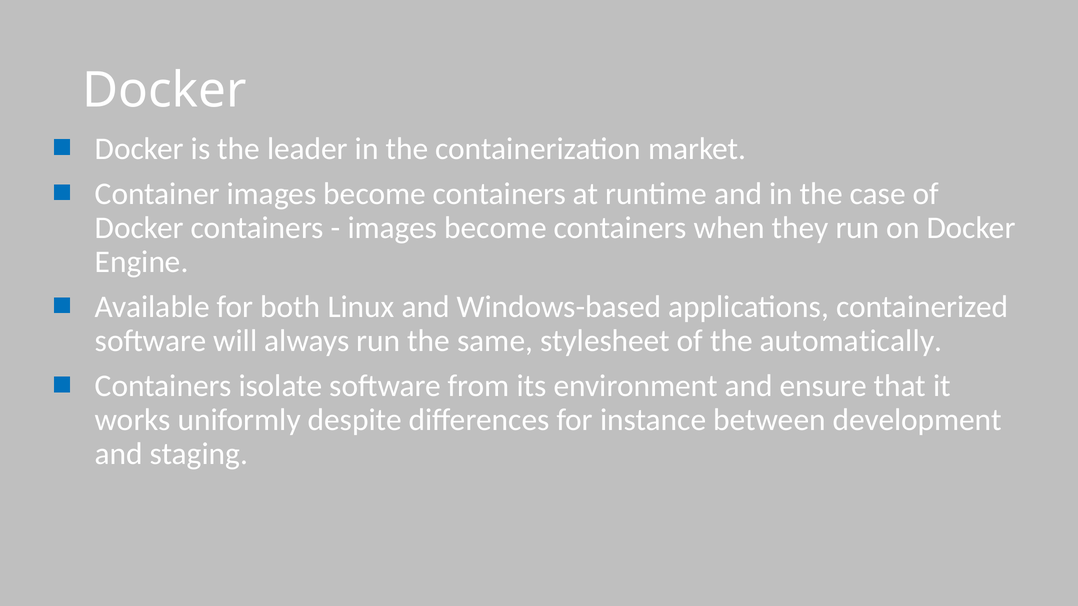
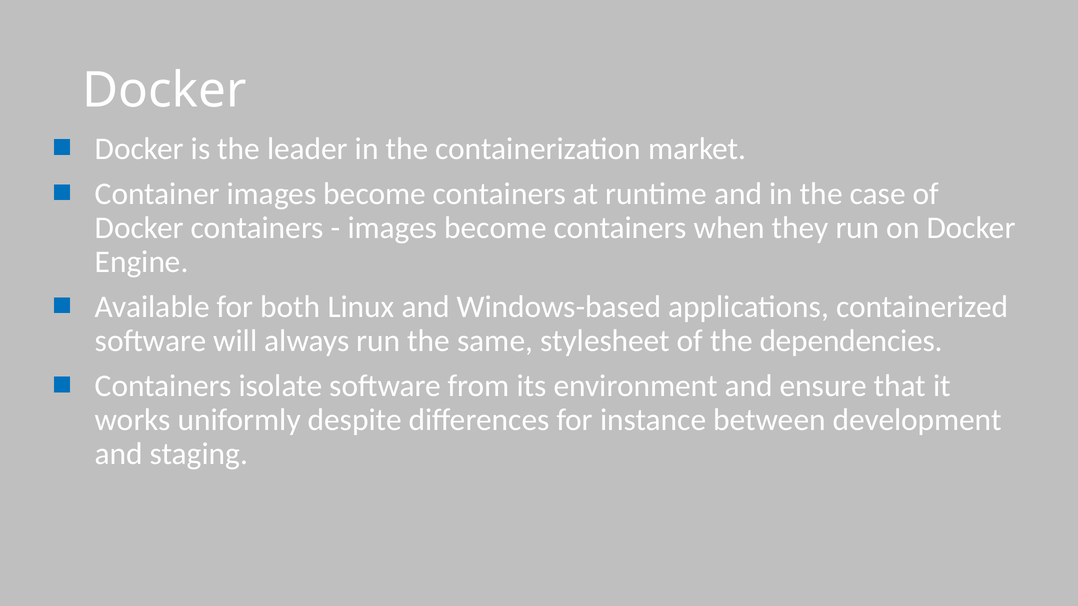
automatically: automatically -> dependencies (851, 341)
